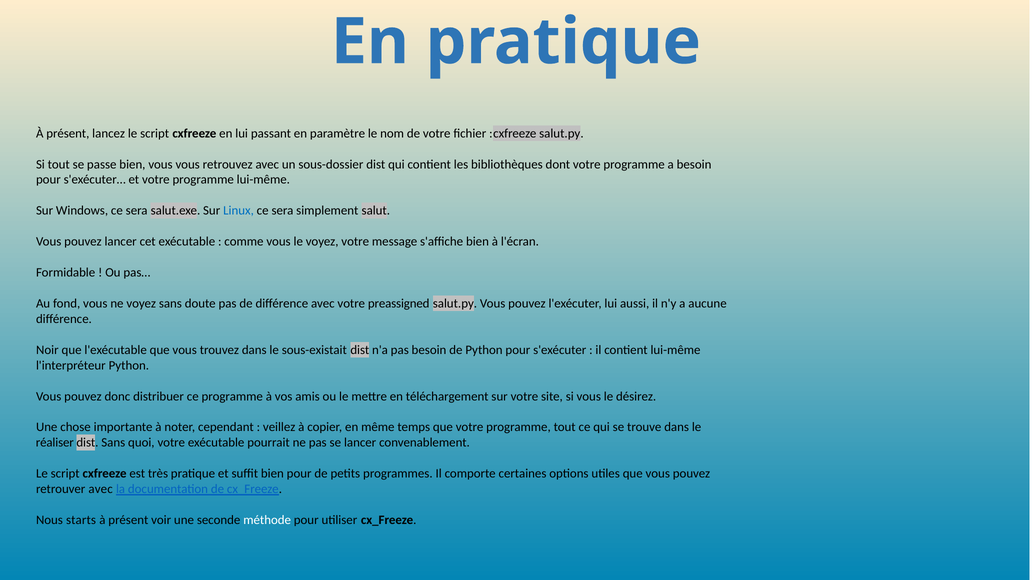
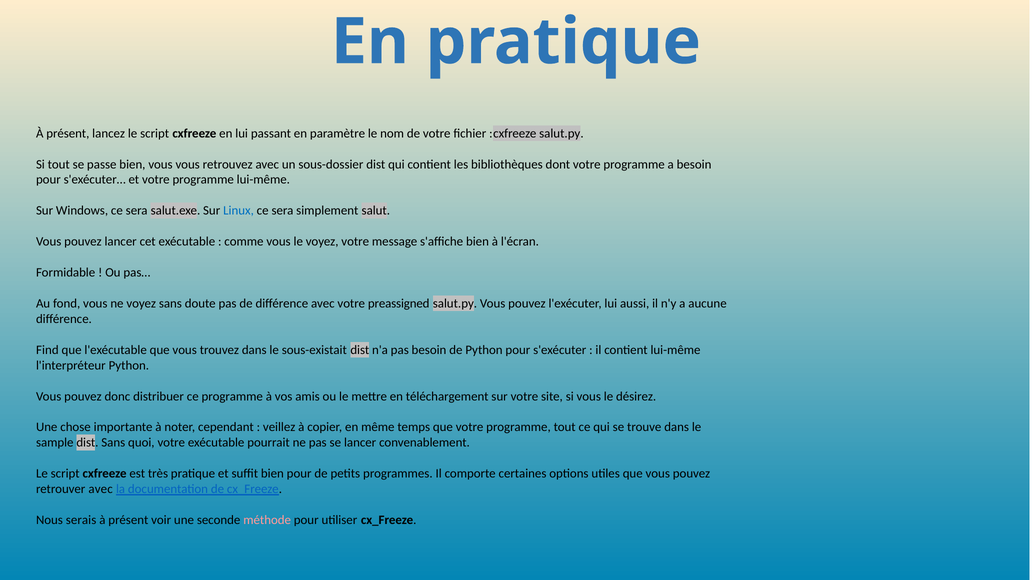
Noir: Noir -> Find (47, 350)
réaliser: réaliser -> sample (55, 443)
starts: starts -> serais (81, 521)
méthode colour: white -> pink (267, 521)
